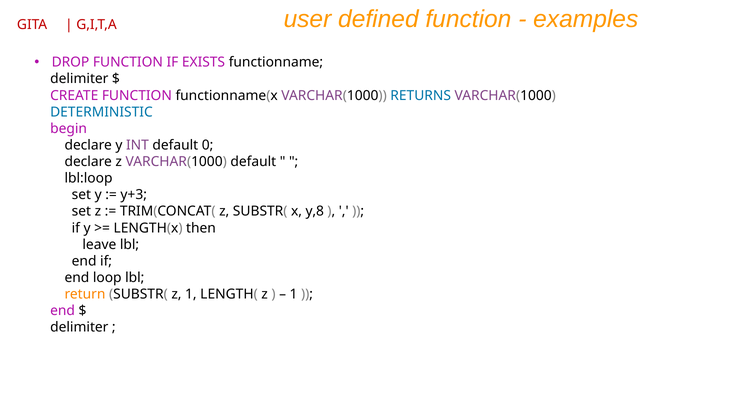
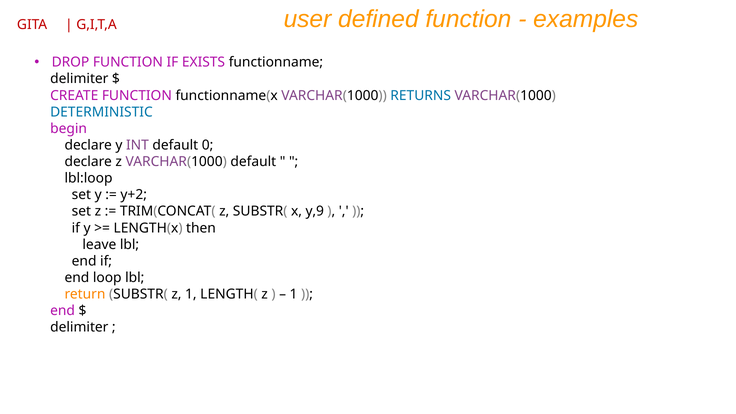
y+3: y+3 -> y+2 (134, 195)
y,8: y,8 -> y,9 (315, 211)
